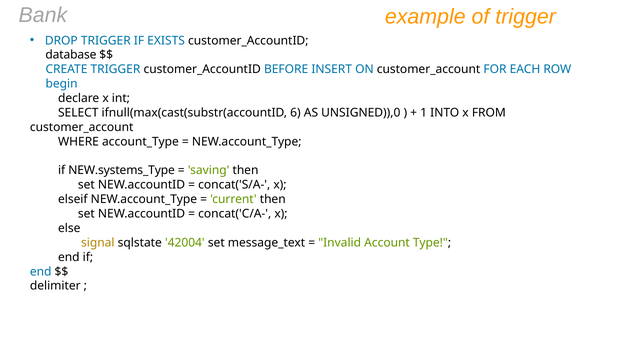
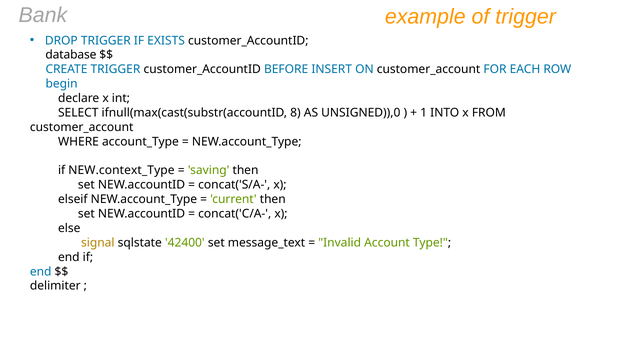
6: 6 -> 8 (295, 113)
NEW.systems_Type: NEW.systems_Type -> NEW.context_Type (121, 170)
42004: 42004 -> 42400 (185, 242)
